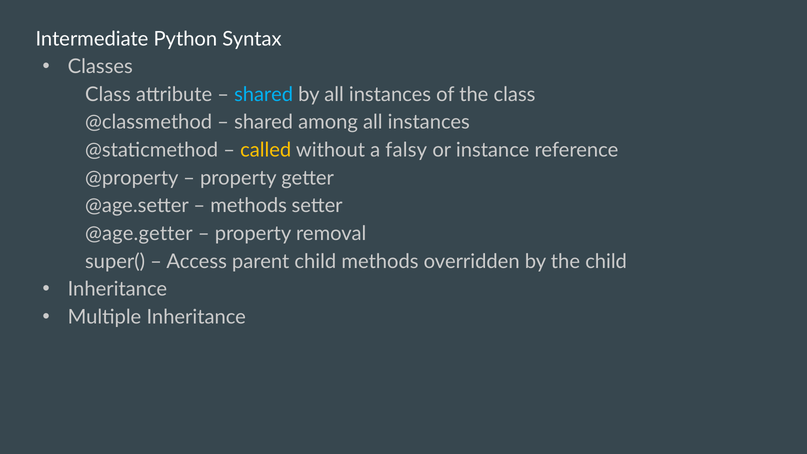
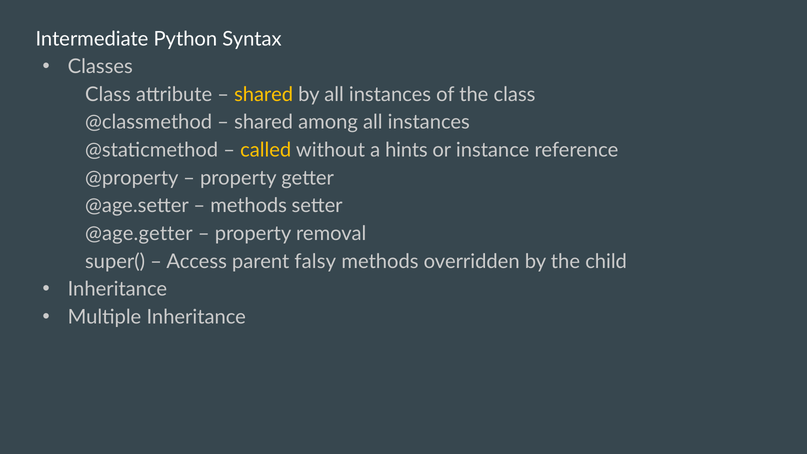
shared colour: light blue -> yellow (264, 94)
falsy: falsy -> hints (406, 150)
parent child: child -> falsy (315, 261)
